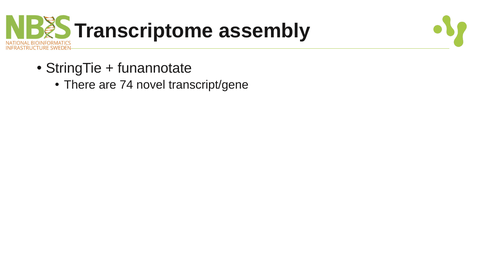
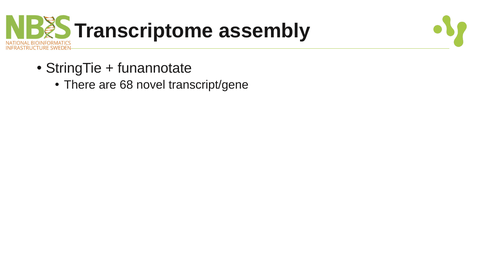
74: 74 -> 68 (126, 85)
